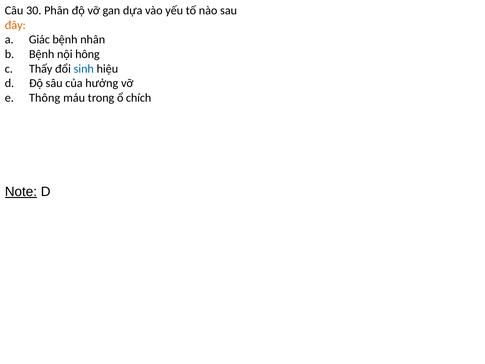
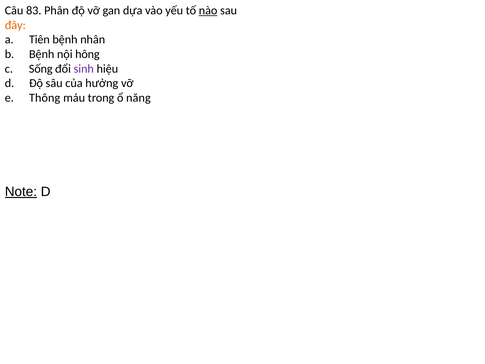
30: 30 -> 83 (34, 10)
nào underline: none -> present (208, 10)
Giác: Giác -> Tiên (39, 40)
Thấy: Thấy -> Sống (41, 69)
sinh colour: blue -> purple (84, 69)
chích: chích -> năng (138, 98)
